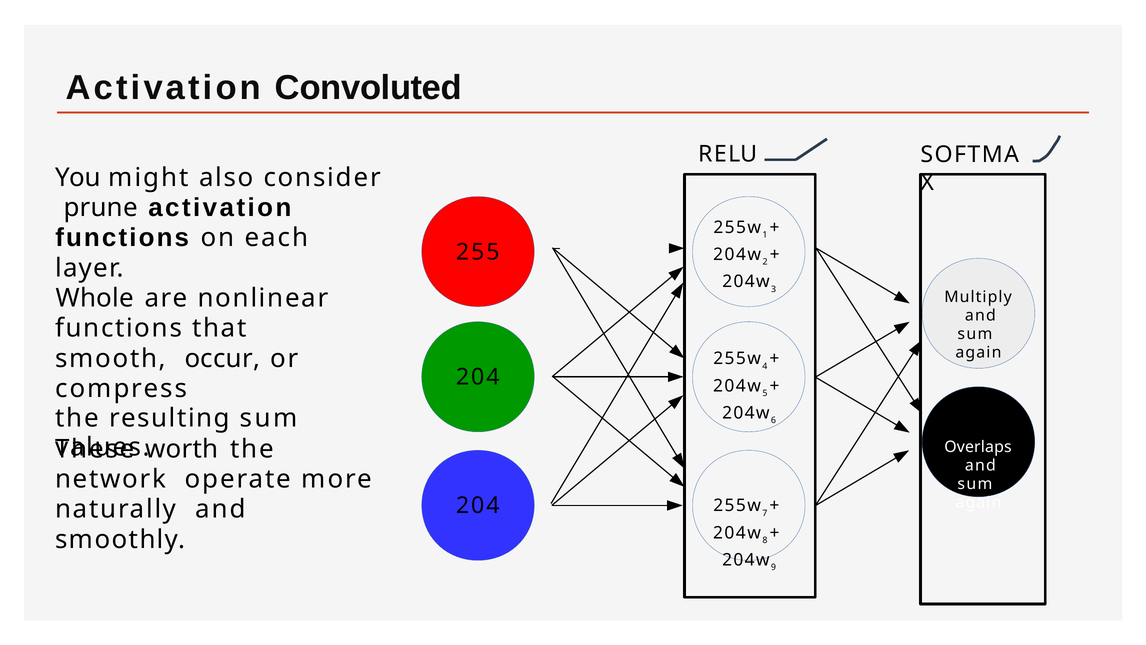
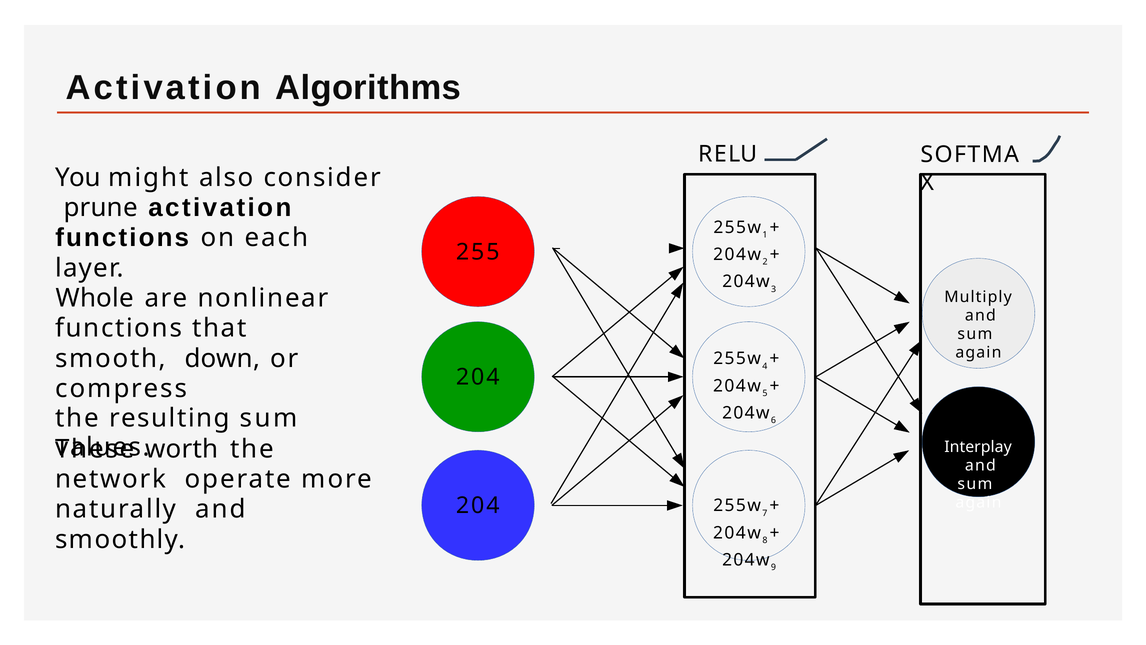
Convoluted: Convoluted -> Algorithms (368, 88)
occur: occur -> down (222, 358)
Overlaps: Overlaps -> Interplay (978, 447)
